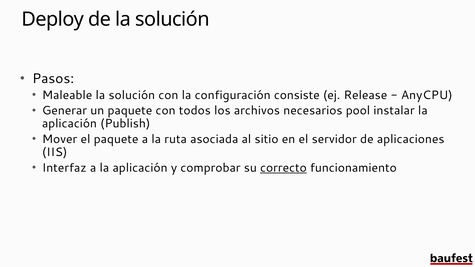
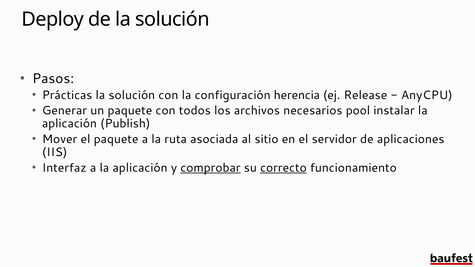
Maleable: Maleable -> Prácticas (67, 95)
consiste: consiste -> herencia (297, 95)
comprobar underline: none -> present (210, 168)
